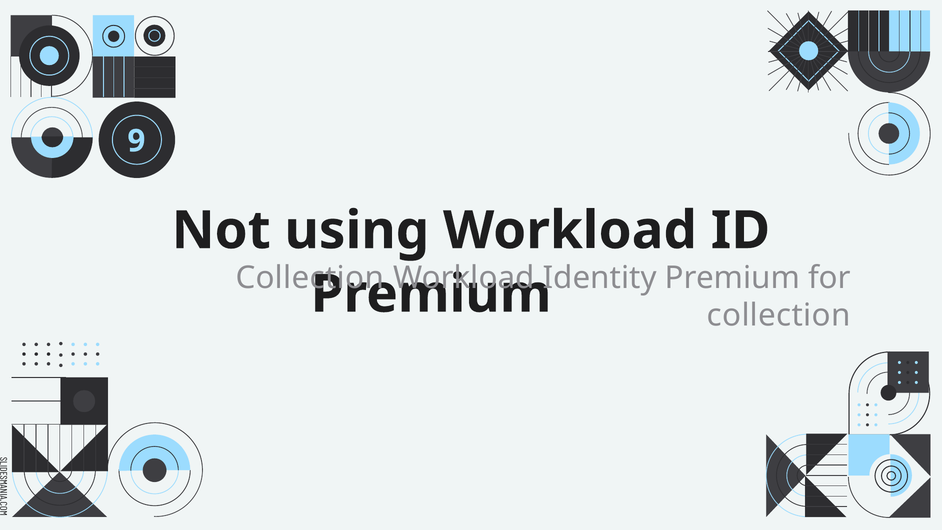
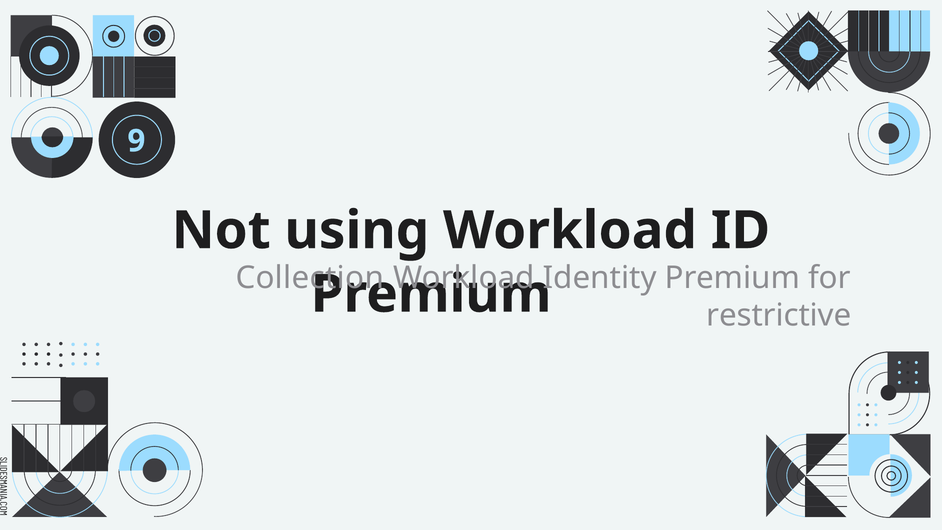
collection: collection -> restrictive (779, 315)
